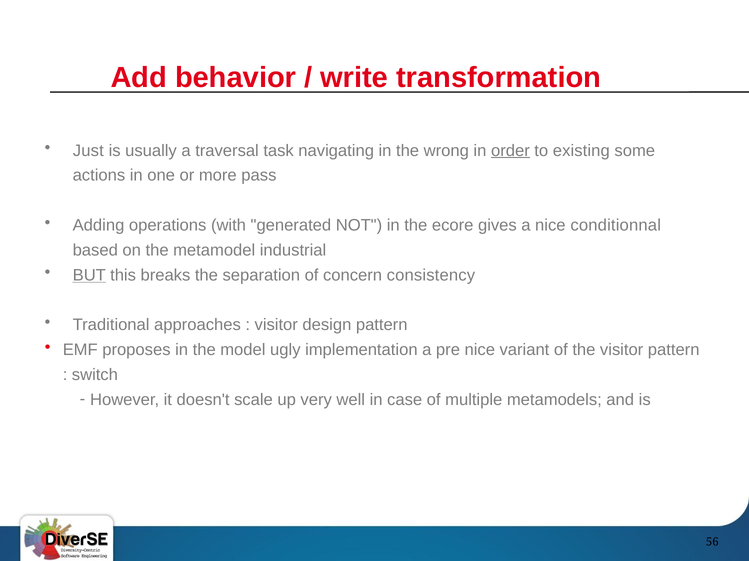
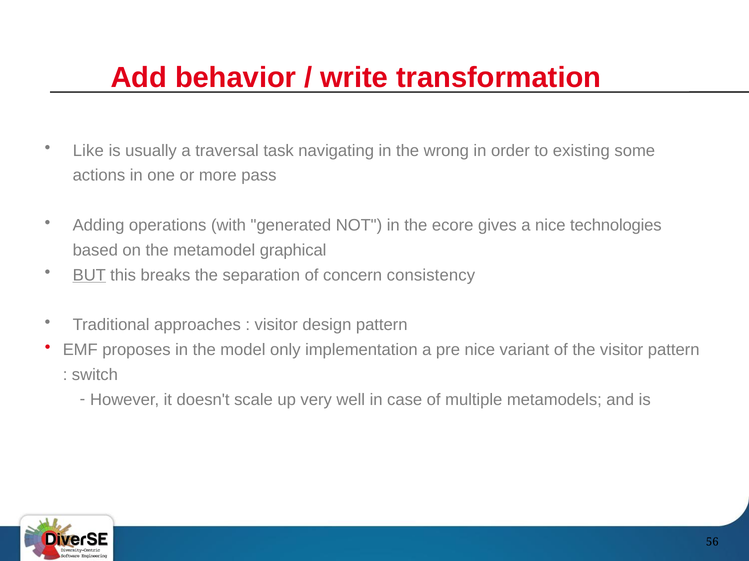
Just: Just -> Like (88, 151)
order underline: present -> none (510, 151)
conditionnal: conditionnal -> technologies (616, 226)
industrial: industrial -> graphical (293, 251)
ugly: ugly -> only (285, 350)
